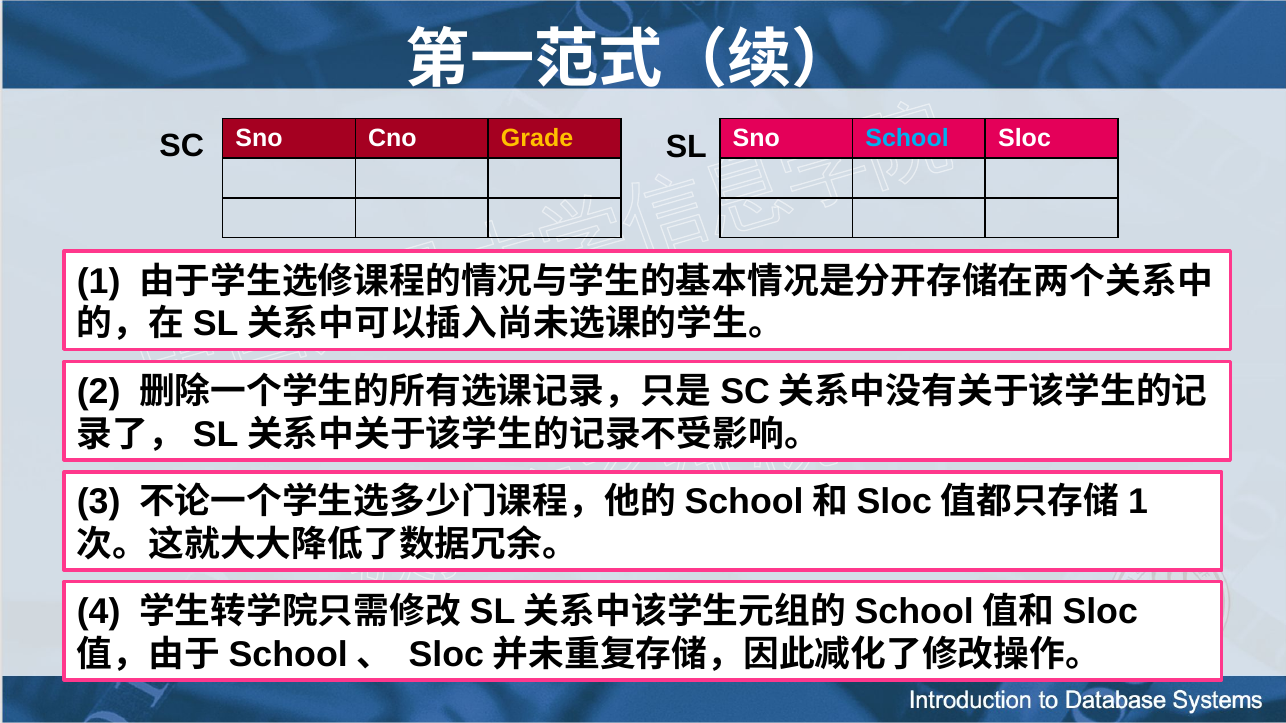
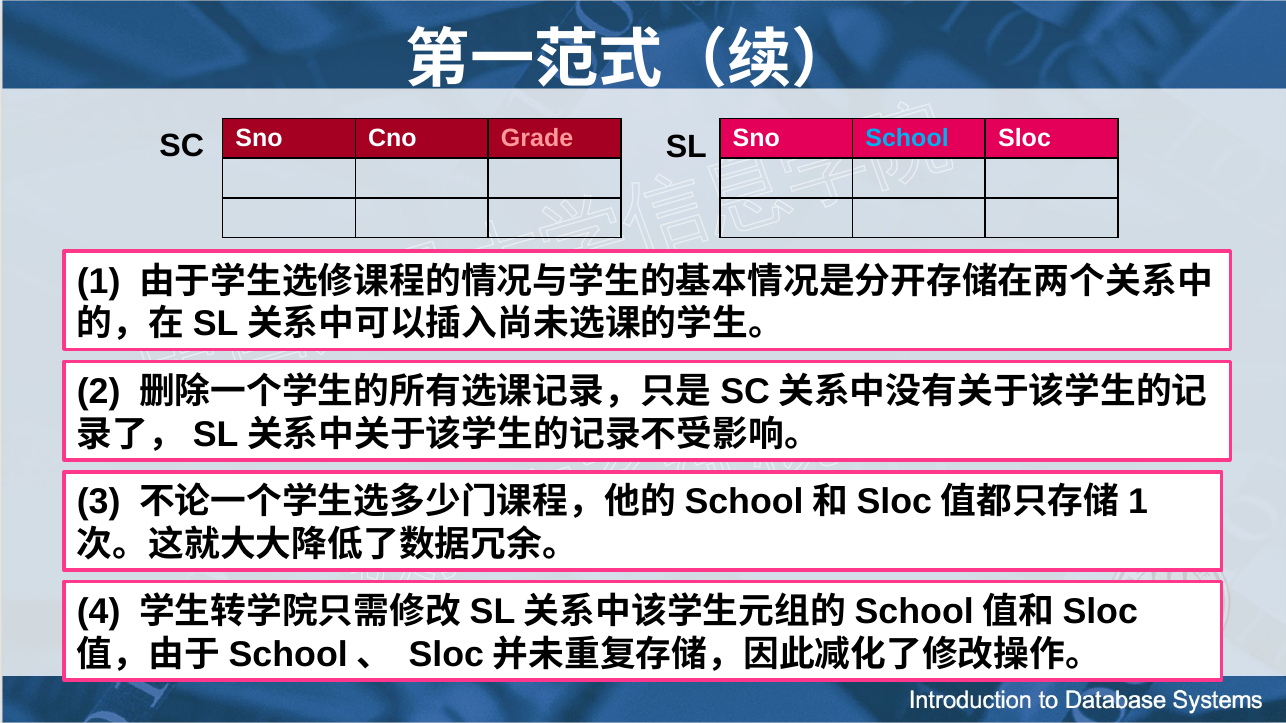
Grade colour: yellow -> pink (537, 138)
